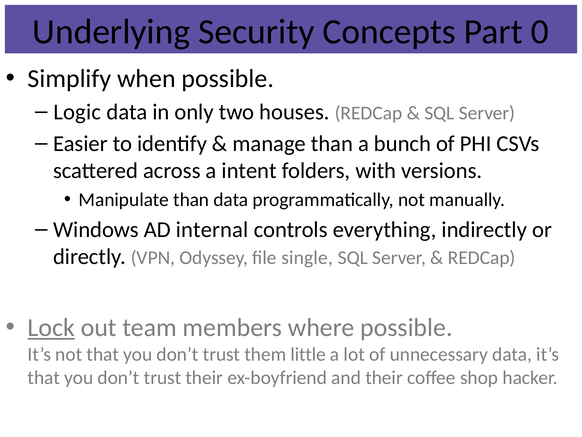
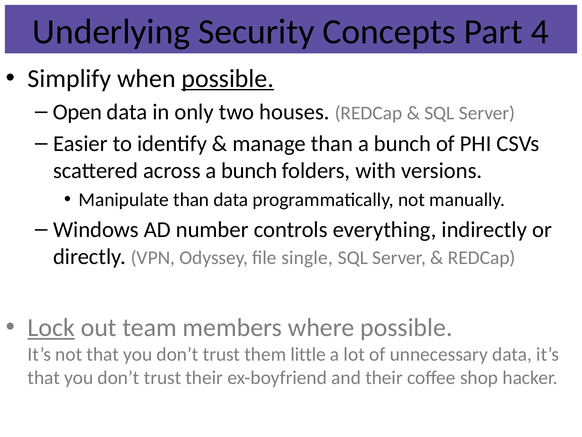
0: 0 -> 4 (540, 32)
possible underline: none -> present (228, 78)
Logic: Logic -> Open (77, 112)
across a intent: intent -> bunch (249, 171)
internal: internal -> number (212, 229)
